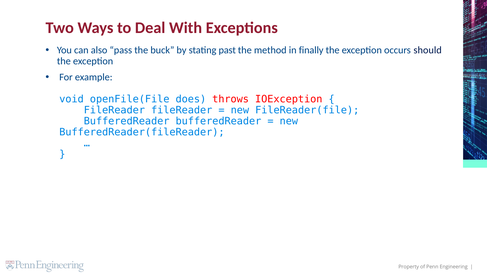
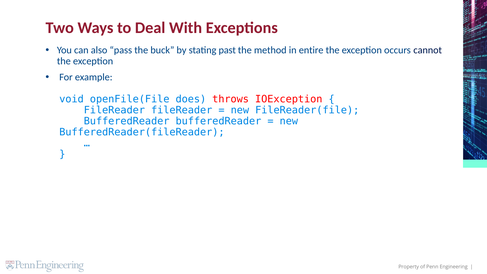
finally: finally -> entire (311, 50)
should: should -> cannot (428, 50)
